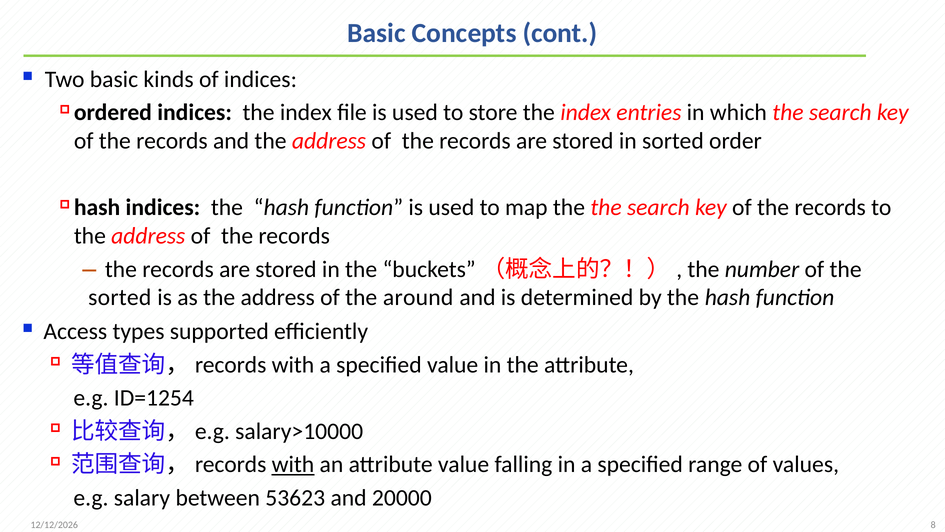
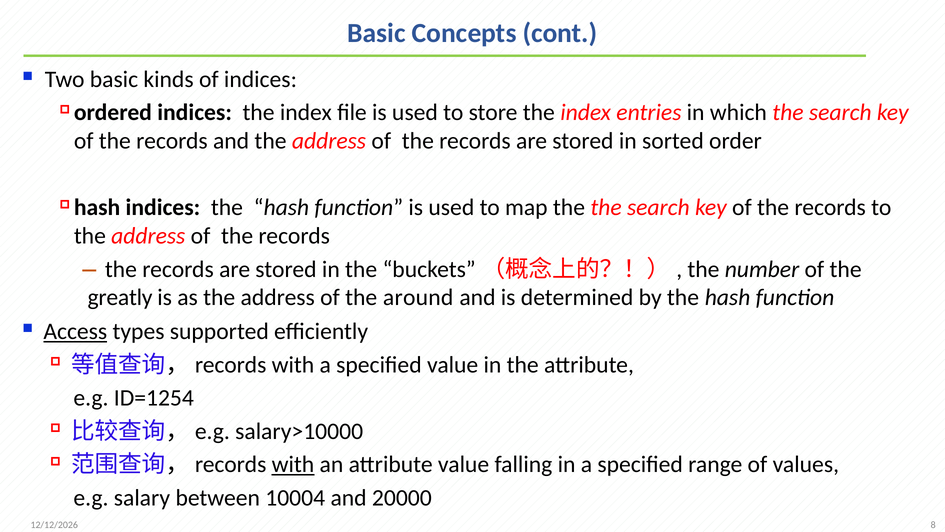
sorted: sorted -> greatly (120, 297)
Access underline: none -> present (75, 331)
53623: 53623 -> 10004 (295, 498)
